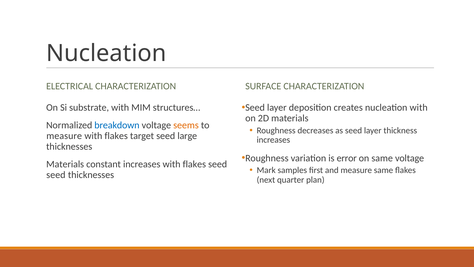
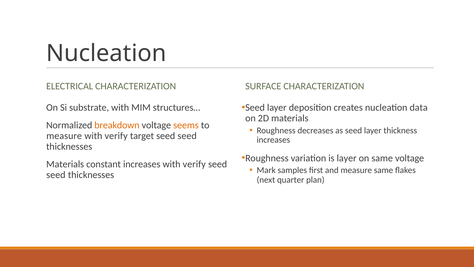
nucleation with: with -> data (419, 107)
breakdown colour: blue -> orange (117, 125)
flakes: flakes -> verify (116, 136)
target seed large: large -> seed (187, 136)
is error: error -> layer (347, 158)
increases with flakes: flakes -> verify (194, 164)
